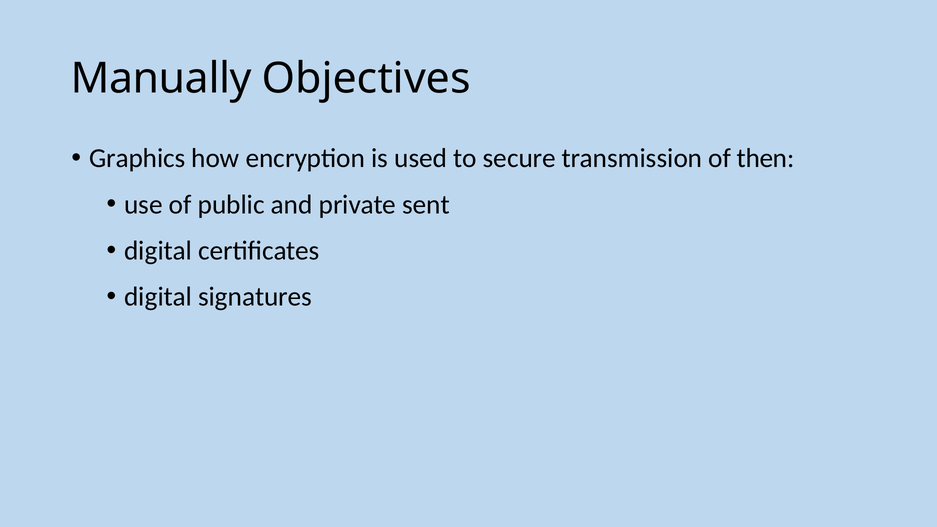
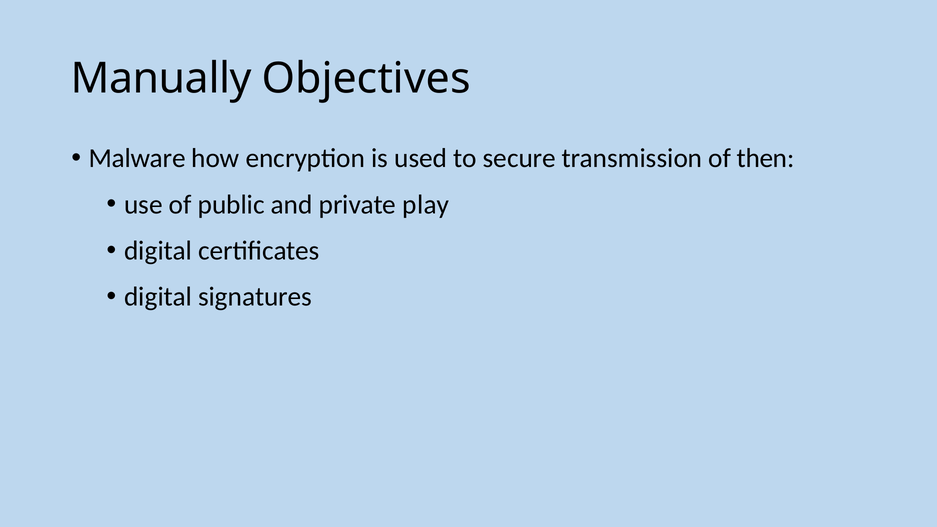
Graphics: Graphics -> Malware (137, 158)
sent: sent -> play (426, 205)
